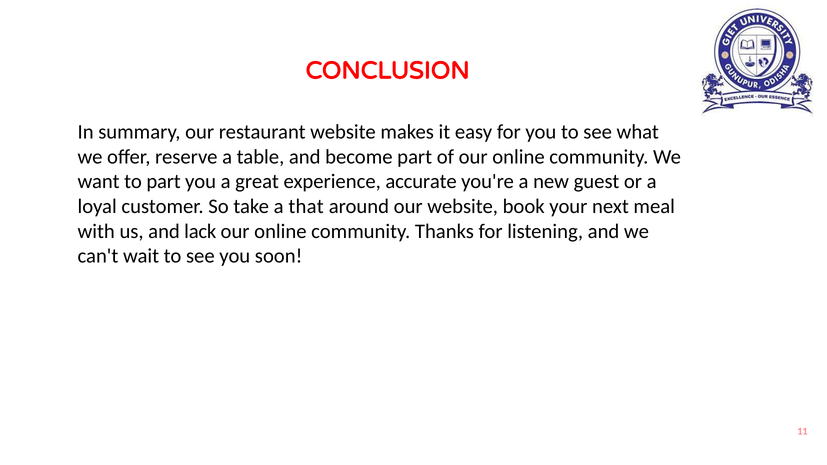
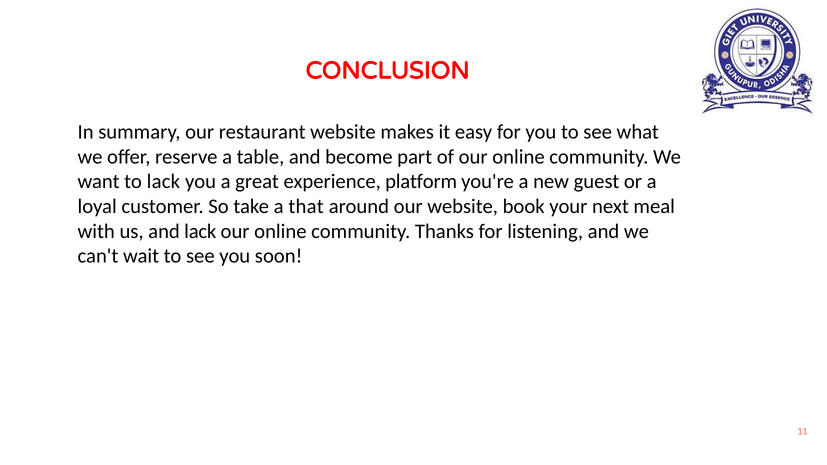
to part: part -> lack (163, 182)
accurate: accurate -> platform (421, 182)
